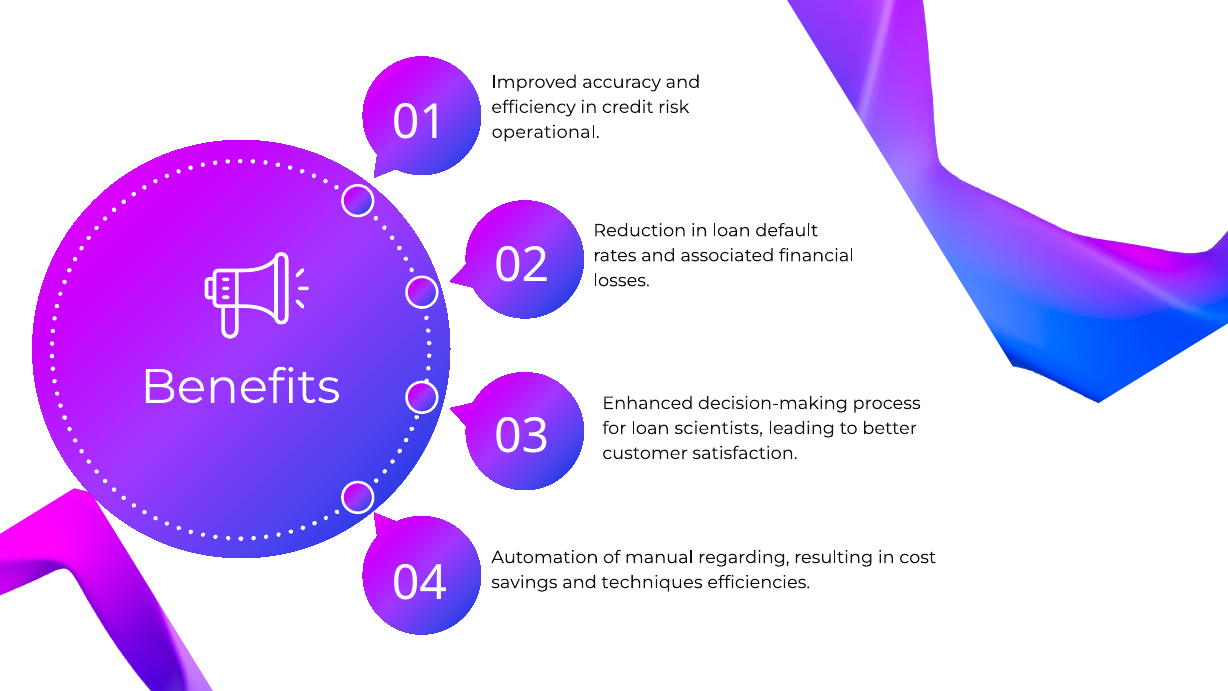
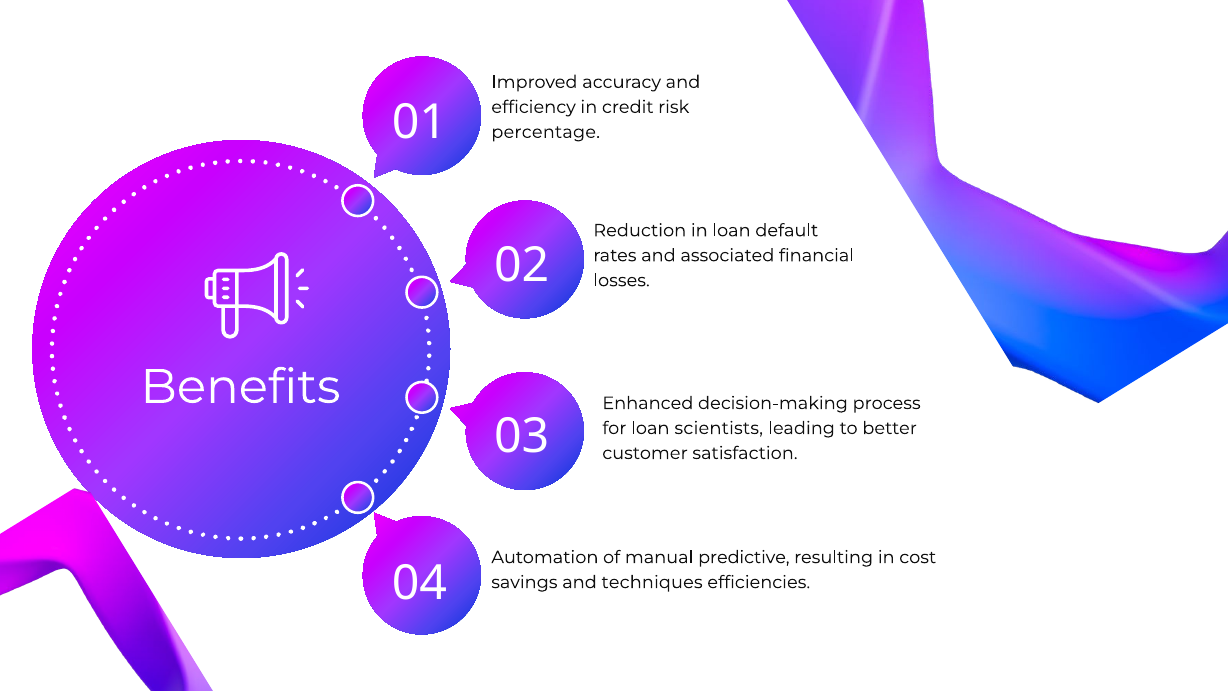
operational: operational -> percentage (546, 132)
regarding: regarding -> predictive (744, 557)
